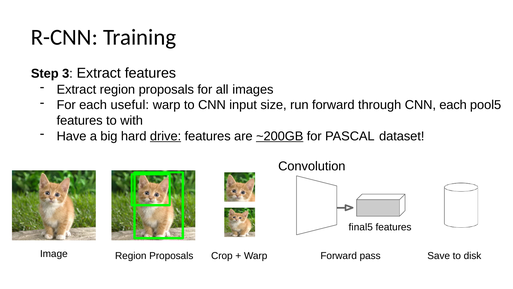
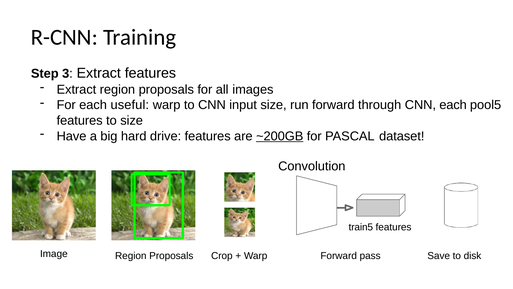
to with: with -> size (132, 120)
drive underline: present -> none (166, 136)
final5: final5 -> train5 (361, 227)
